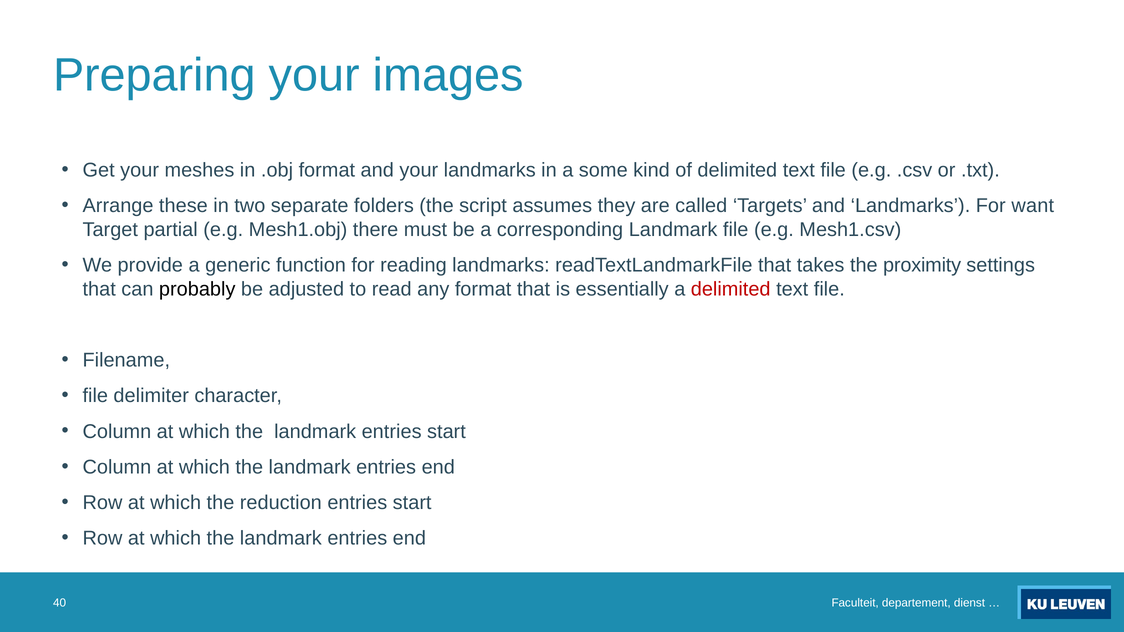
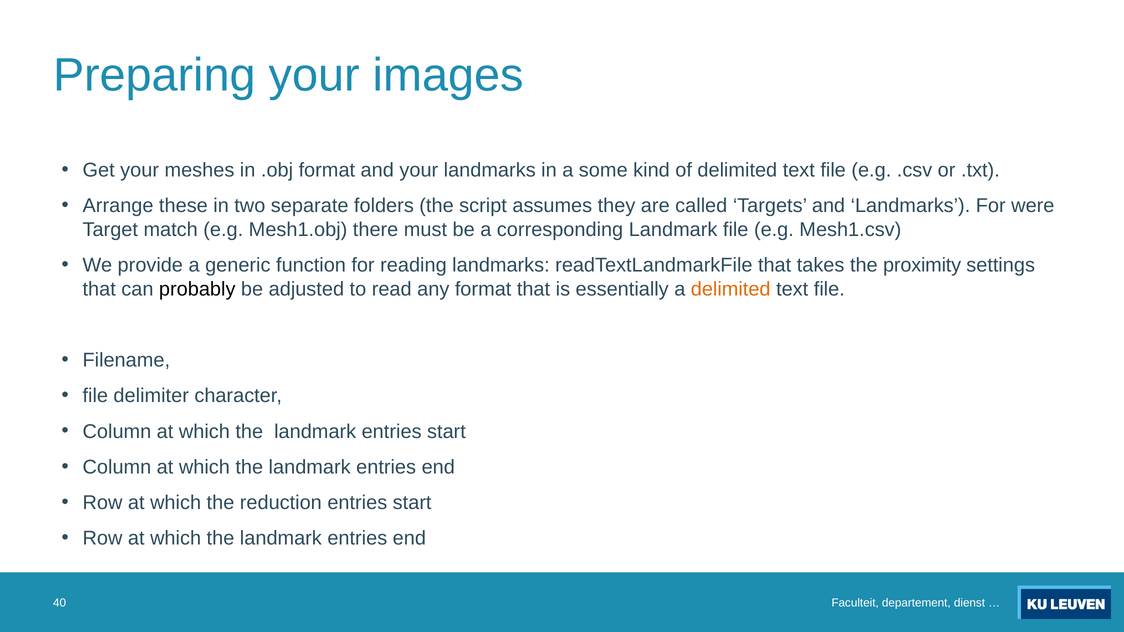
want: want -> were (1033, 206)
partial: partial -> match (171, 230)
delimited colour: red -> orange (731, 289)
